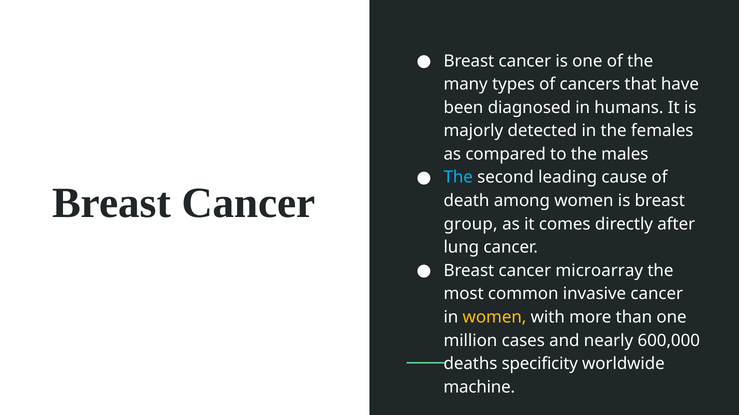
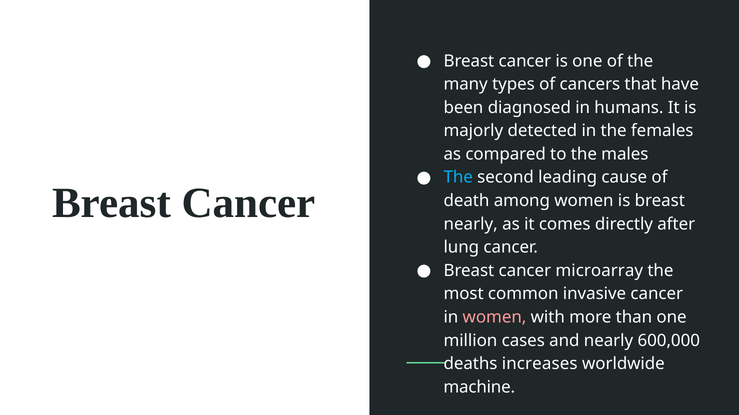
group: group -> nearly (471, 224)
women colour: yellow -> pink (495, 318)
specificity: specificity -> increases (540, 364)
